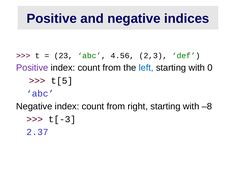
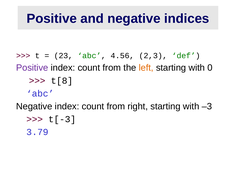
left colour: blue -> orange (146, 68)
t[5: t[5 -> t[8 (62, 81)
–8: –8 -> –3 (207, 106)
2.37: 2.37 -> 3.79 (37, 132)
